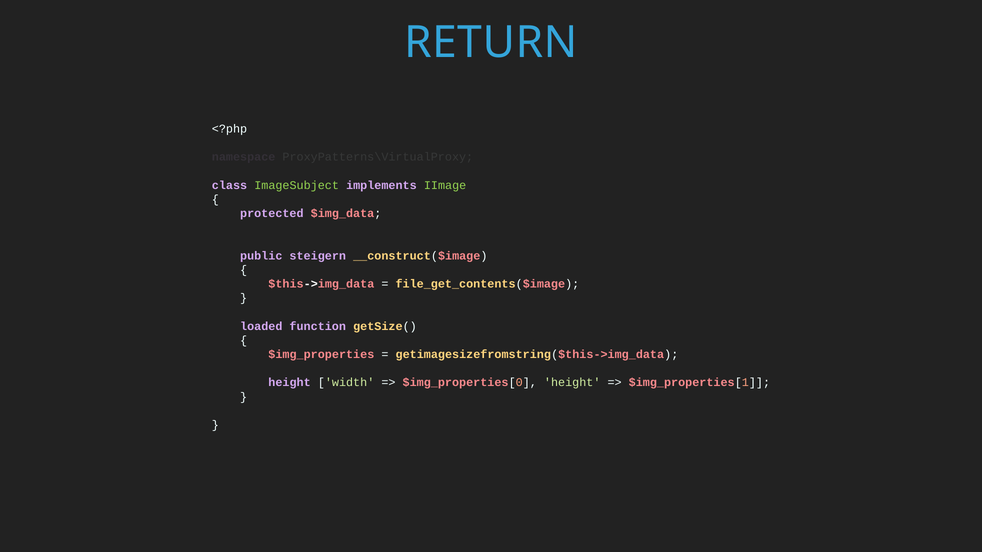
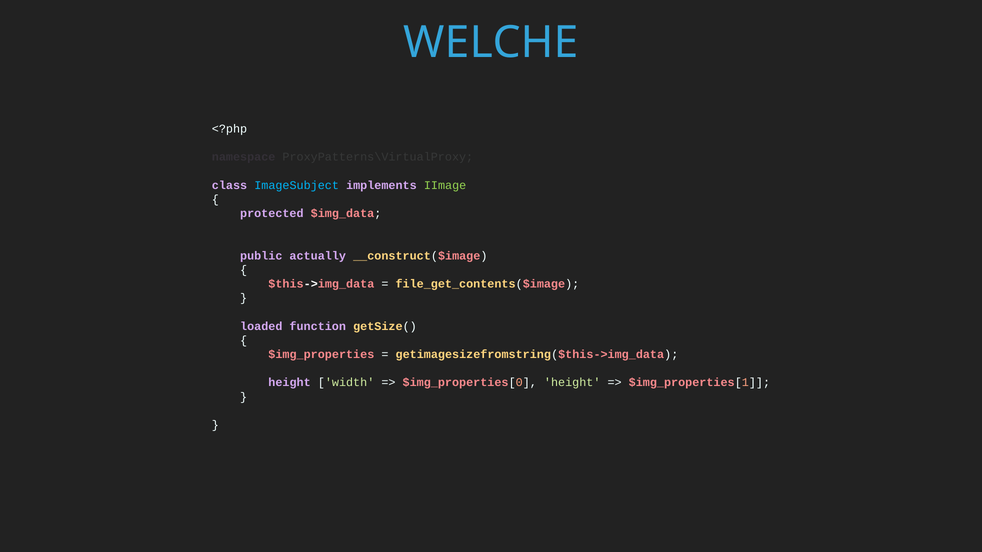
RETURN: RETURN -> WELCHE (491, 43)
ImageSubject colour: light green -> light blue (297, 185)
steigern: steigern -> actually (318, 256)
